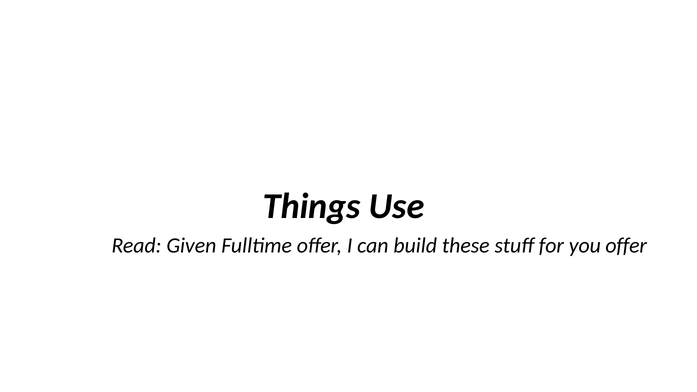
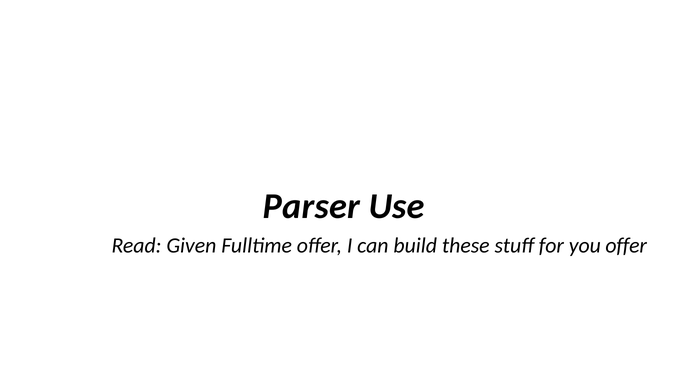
Things: Things -> Parser (312, 206)
